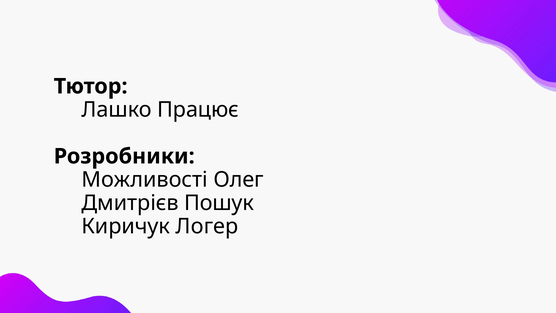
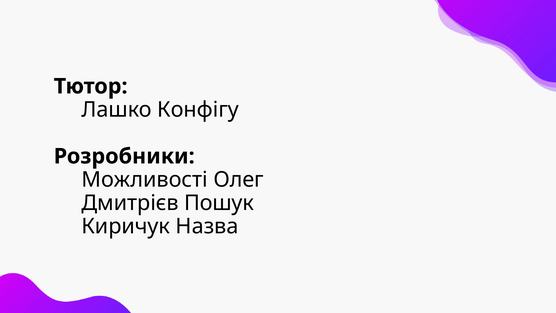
Працює: Працює -> Конфігу (198, 110)
Логер: Логер -> Назва (207, 226)
